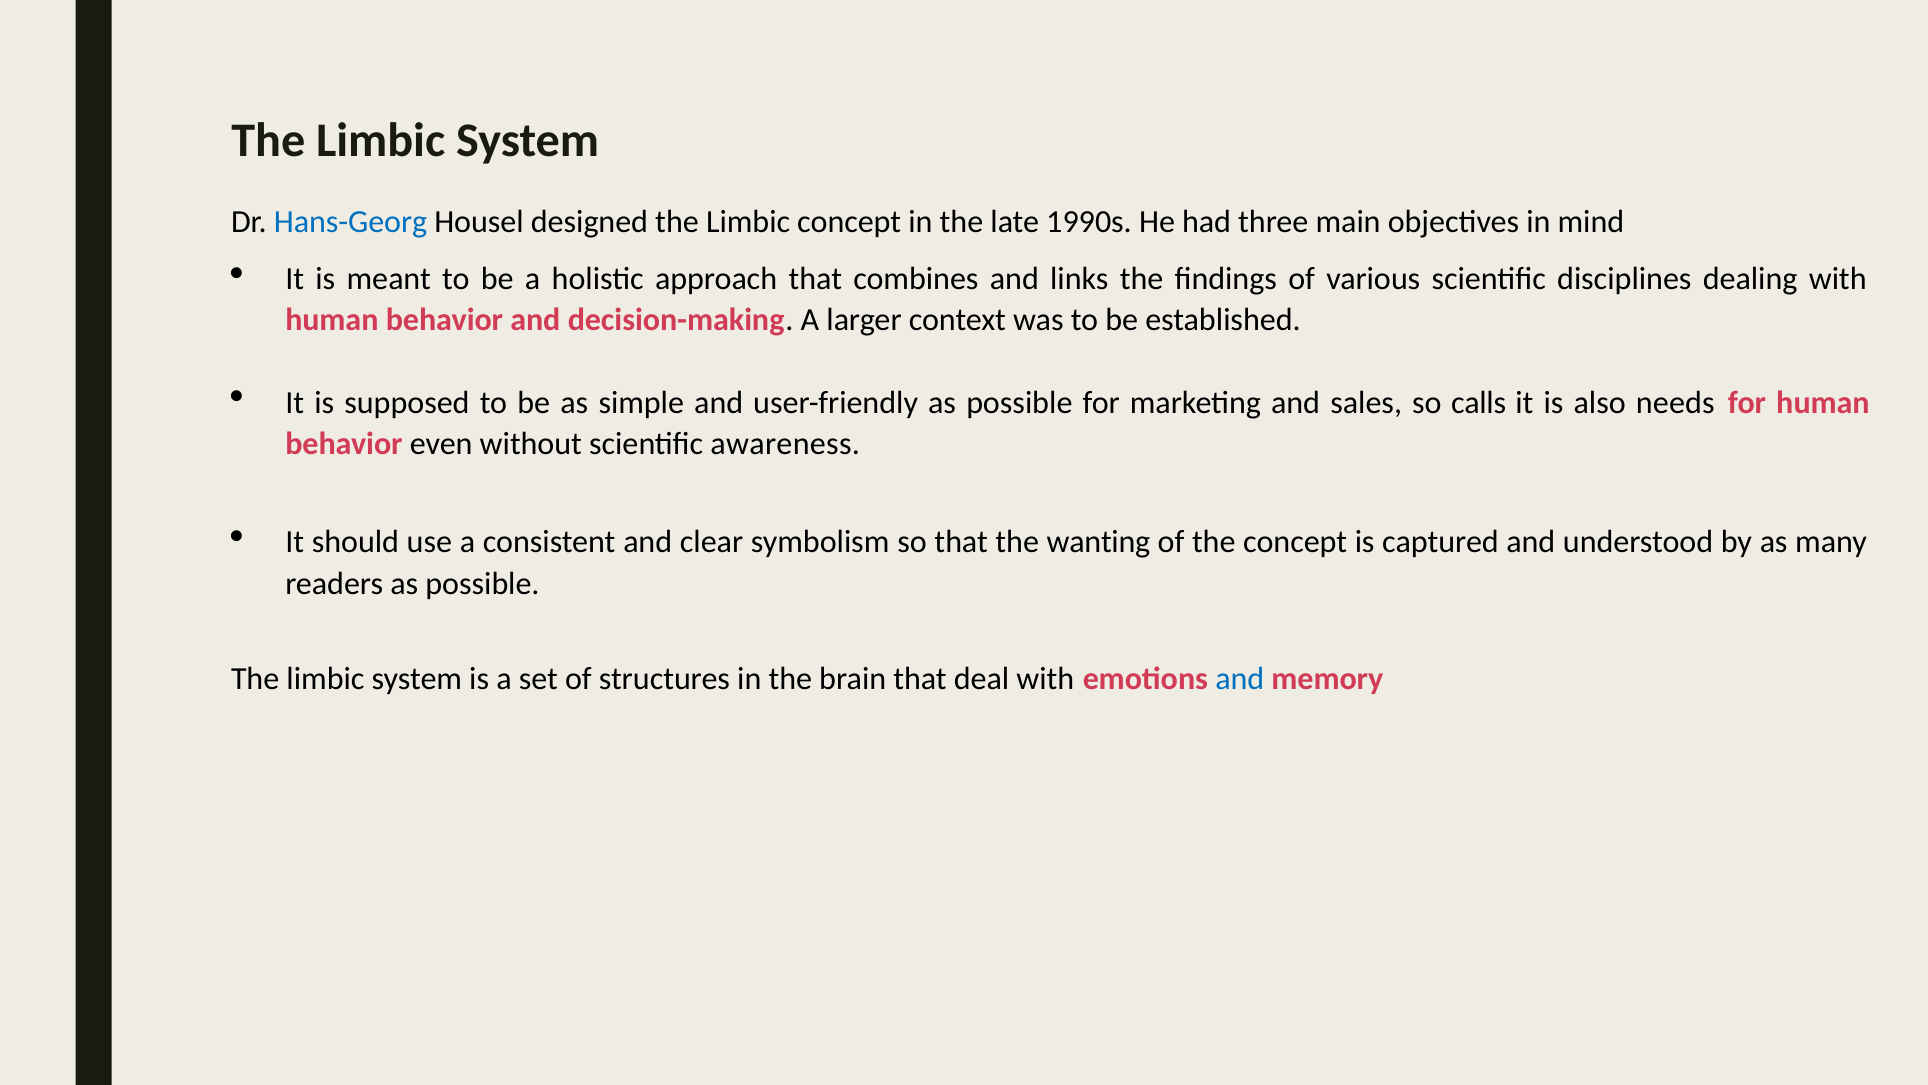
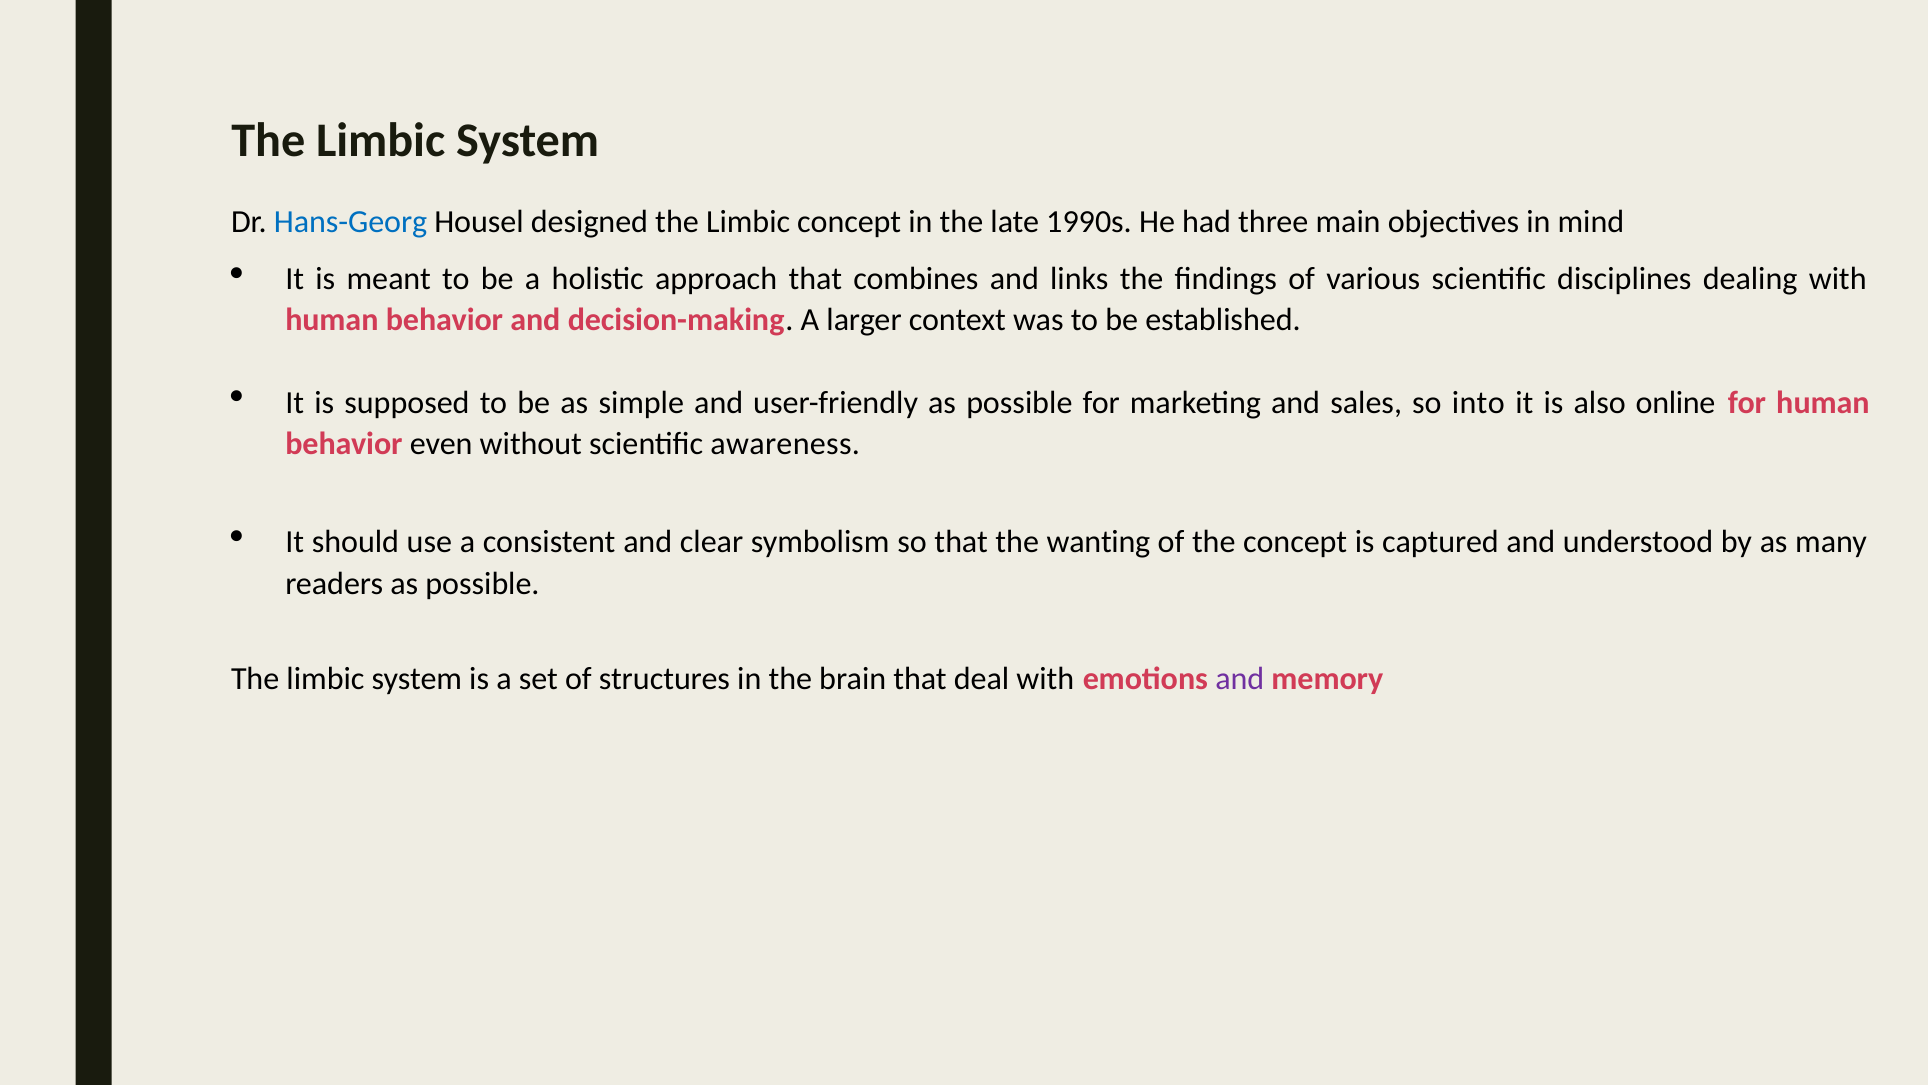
calls: calls -> into (1478, 402)
needs: needs -> online (1676, 402)
and colour: blue -> purple (1240, 679)
